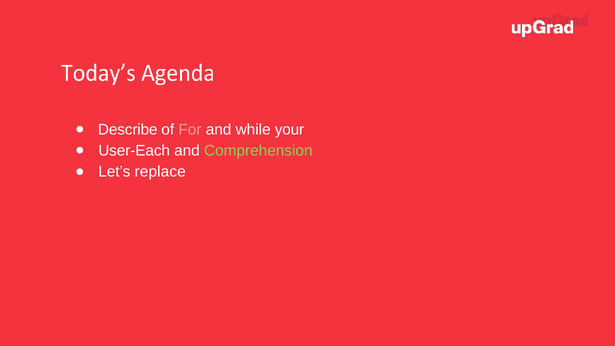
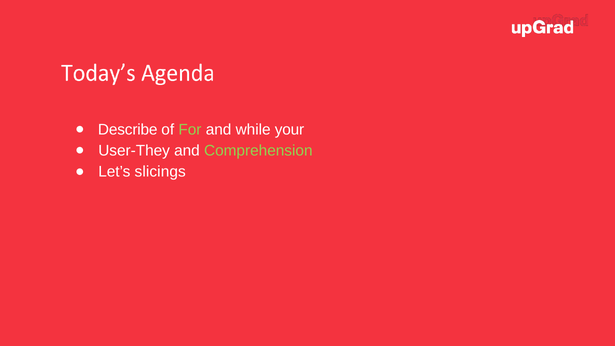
For colour: pink -> light green (190, 129)
User-Each: User-Each -> User-They (134, 151)
replace: replace -> slicings (160, 172)
